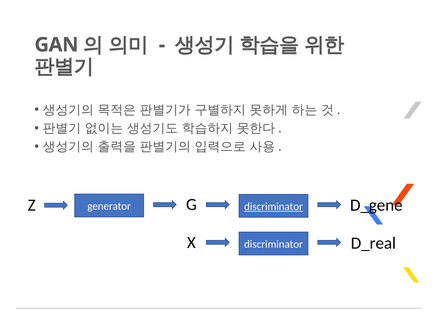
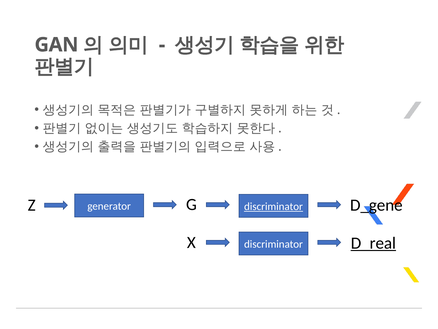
D_real underline: none -> present (373, 243)
